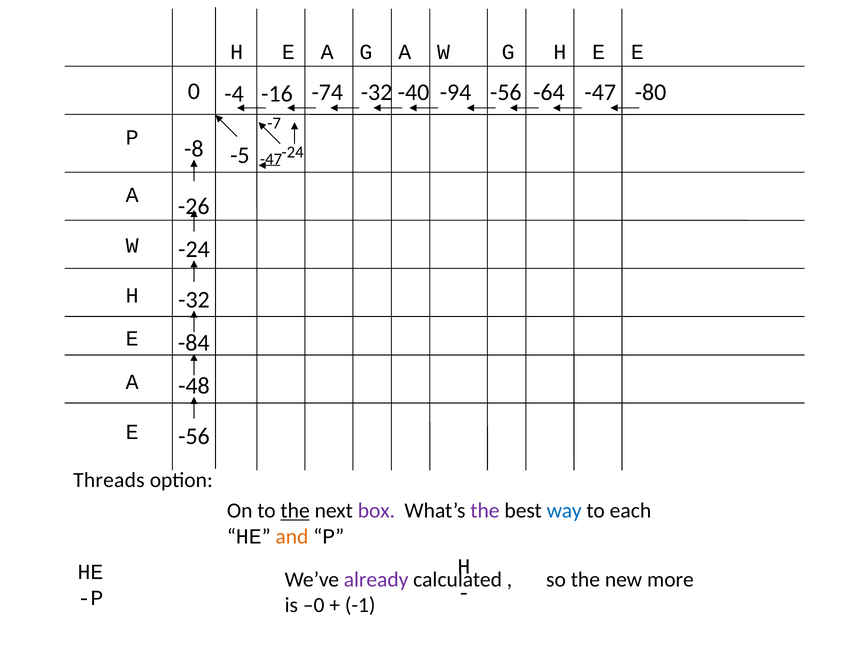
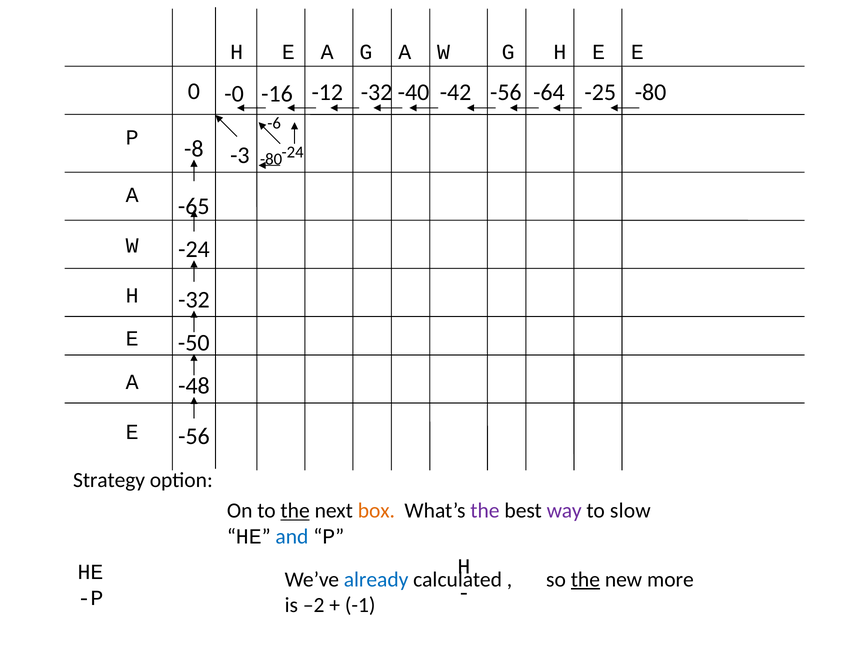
-4: -4 -> -0 (234, 94)
-74: -74 -> -12 (327, 92)
-94: -94 -> -42 (456, 92)
-64 -47: -47 -> -25 (600, 92)
-7: -7 -> -6 (274, 123)
-5: -5 -> -3 (240, 155)
-47: -47 -> -80 (271, 159)
-26: -26 -> -65 (194, 206)
-84: -84 -> -50 (194, 342)
Threads: Threads -> Strategy (109, 480)
box colour: purple -> orange (376, 510)
way colour: blue -> purple (564, 510)
each: each -> slow (630, 510)
and colour: orange -> blue (292, 536)
already colour: purple -> blue (376, 579)
the underline: none -> present (585, 579)
–0: –0 -> –2 (314, 605)
